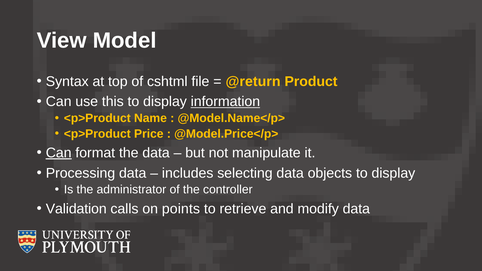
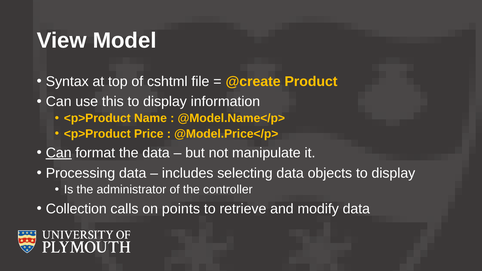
@return: @return -> @create (253, 81)
information underline: present -> none (225, 102)
Validation: Validation -> Collection (76, 209)
